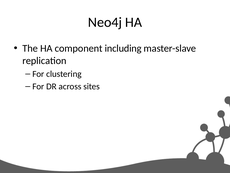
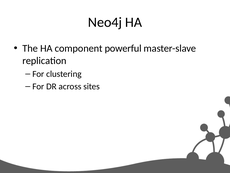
including: including -> powerful (123, 48)
